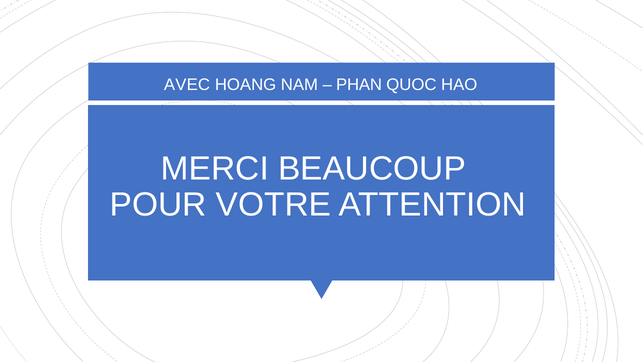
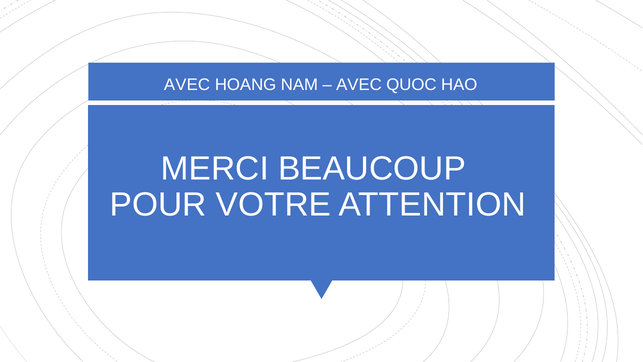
PHAN: PHAN -> AVEC (359, 85)
